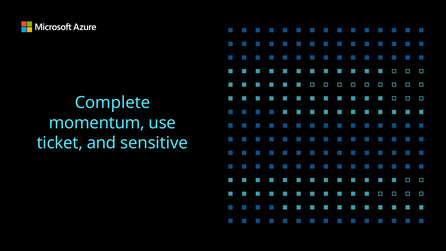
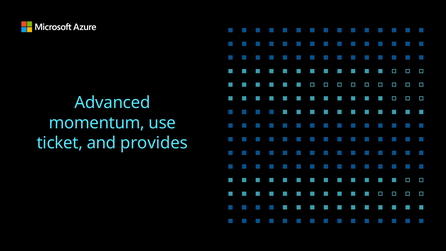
Complete: Complete -> Advanced (112, 103)
sensitive: sensitive -> provides (154, 143)
